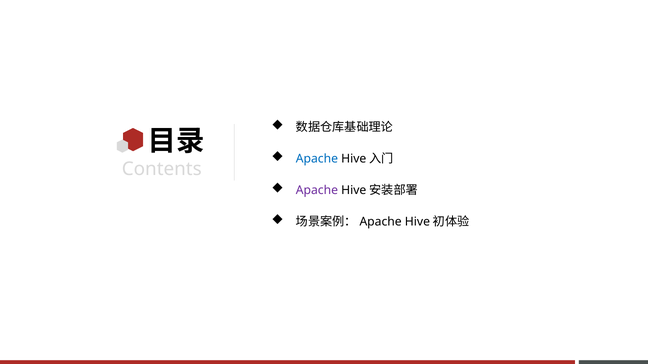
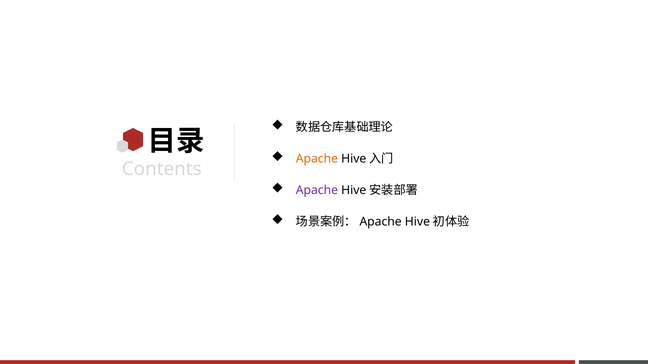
Apache colour: blue -> orange (317, 159)
